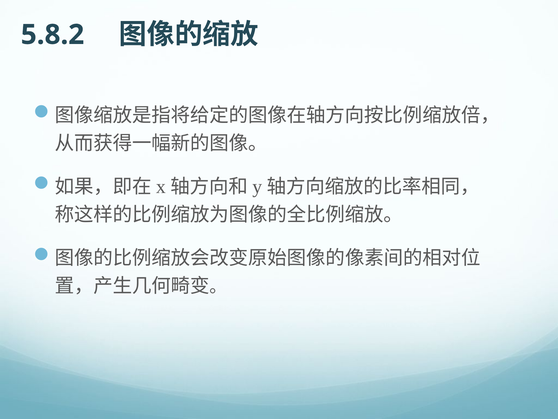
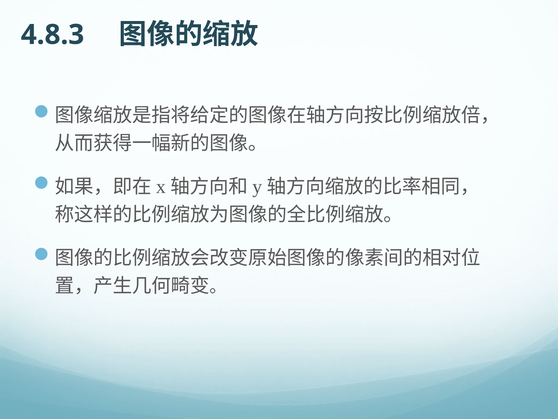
5.8.2: 5.8.2 -> 4.8.3 (53, 35)
